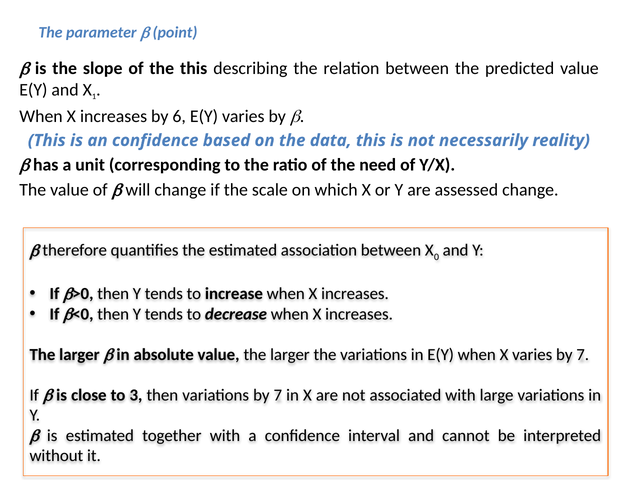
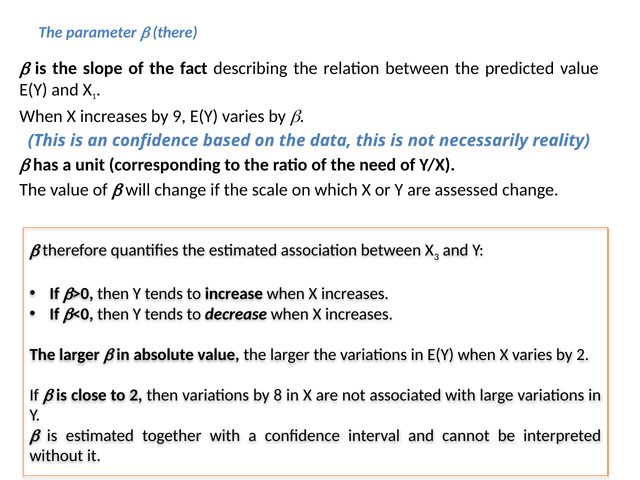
point: point -> there (175, 32)
the this: this -> fact (194, 68)
6: 6 -> 9 (179, 116)
0: 0 -> 3 (437, 257)
varies by 7: 7 -> 2 (583, 354)
to 3: 3 -> 2 (136, 395)
variations by 7: 7 -> 8 (278, 395)
